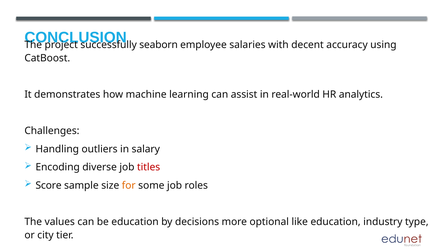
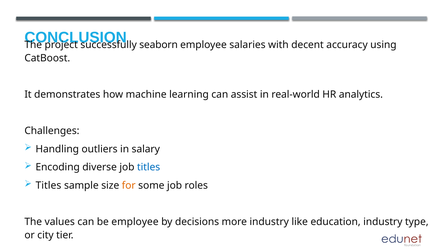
titles colour: red -> blue (149, 167)
Score: Score -> Titles (48, 186)
be education: education -> employee (135, 222)
more optional: optional -> industry (269, 222)
